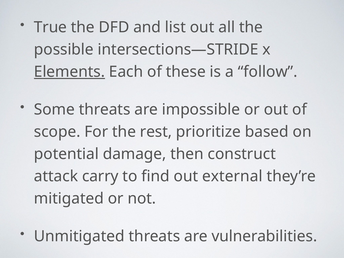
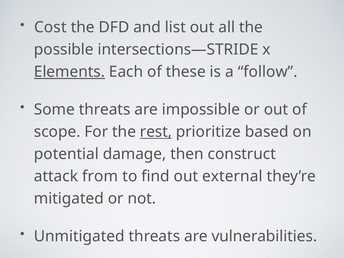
True: True -> Cost (50, 27)
rest underline: none -> present (156, 132)
carry: carry -> from (100, 176)
